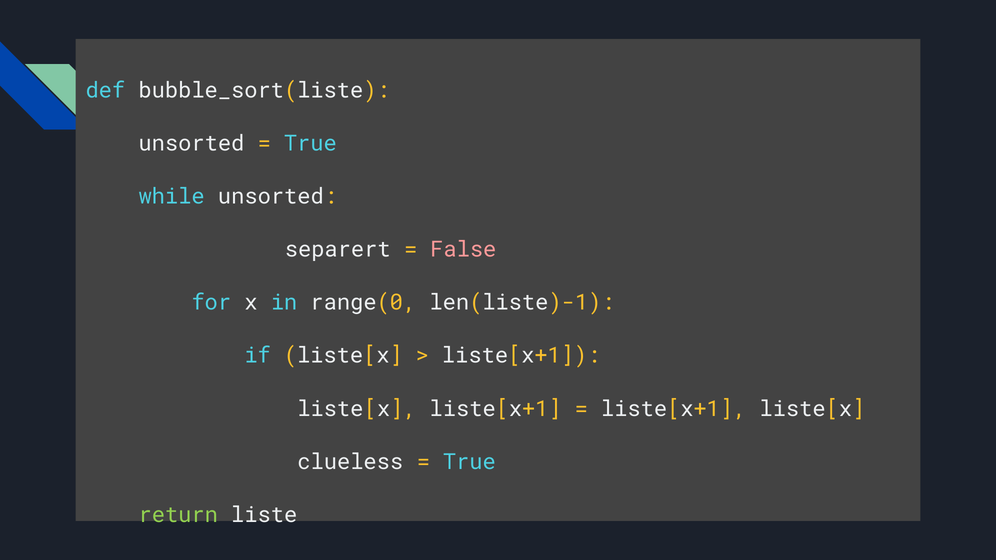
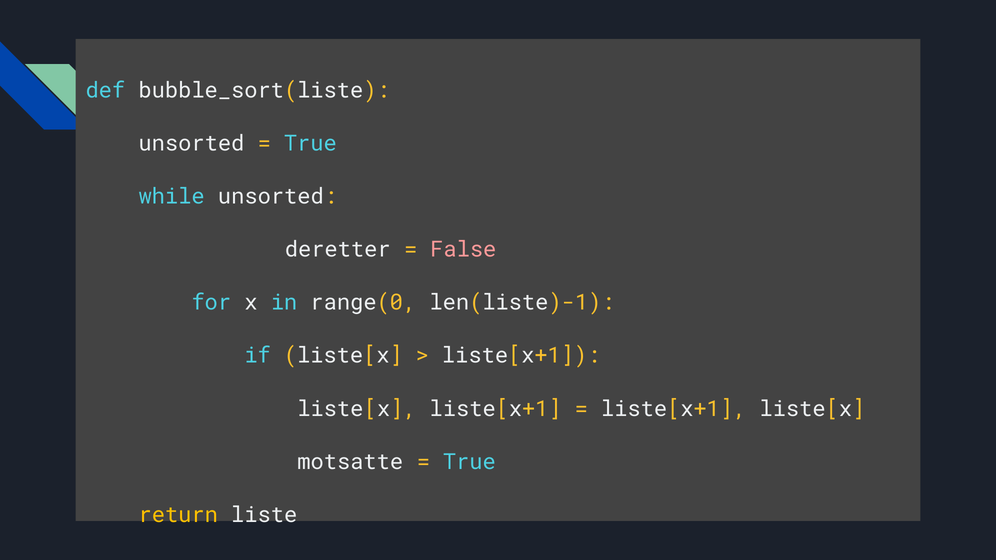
separert: separert -> deretter (338, 250)
clueless: clueless -> motsatte (350, 462)
return colour: light green -> yellow (178, 515)
